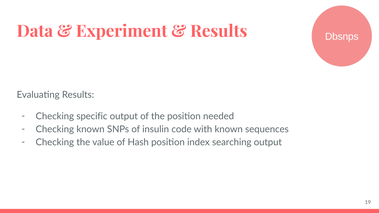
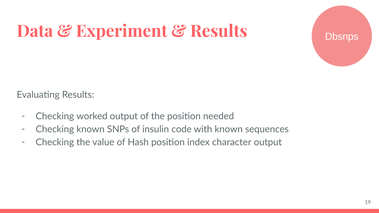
specific: specific -> worked (92, 116)
searching: searching -> character (232, 142)
